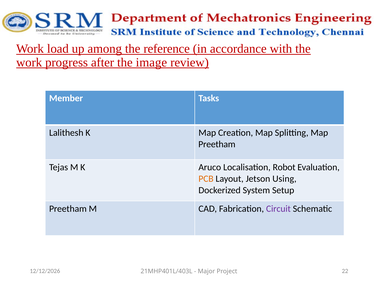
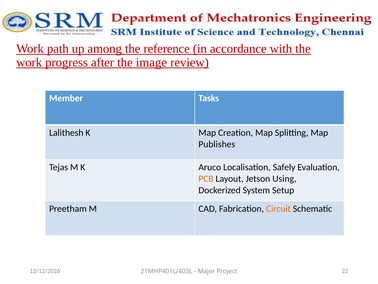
load: load -> path (58, 49)
Preetham: Preetham -> Publishes (217, 144)
Robot: Robot -> Safely (284, 167)
Circuit colour: purple -> orange (278, 208)
